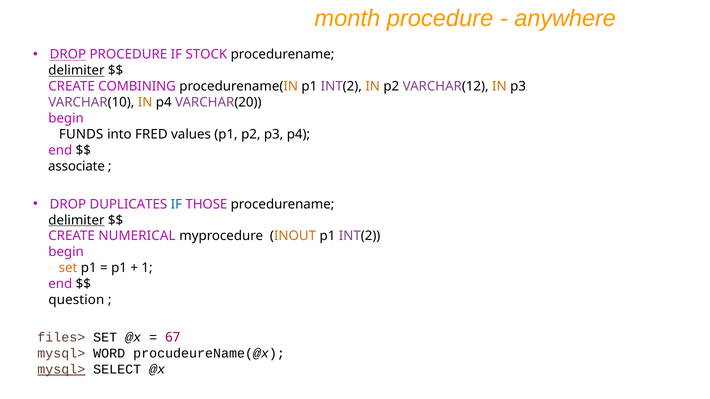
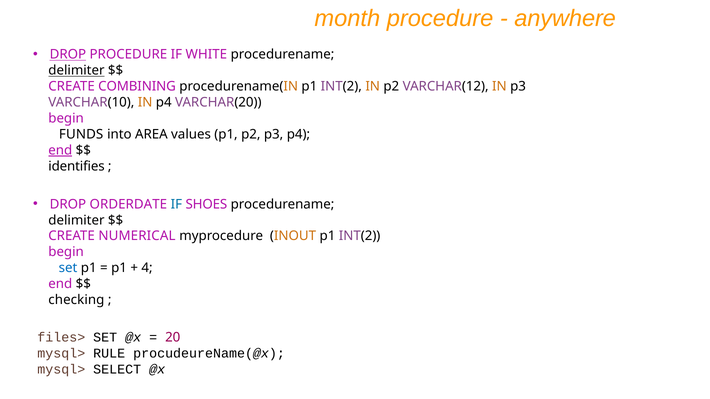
STOCK: STOCK -> WHITE (206, 55)
FRED: FRED -> AREA (151, 134)
end underline: none -> present (60, 150)
associate: associate -> identifies (77, 166)
DUPLICATES: DUPLICATES -> ORDERDATE (128, 204)
THOSE: THOSE -> SHOES (206, 204)
delimiter underline: present -> none (76, 220)
set colour: orange -> blue (68, 268)
1: 1 -> 4 (147, 268)
question: question -> checking (76, 300)
67: 67 -> 20 (173, 338)
WORD: WORD -> RULE (109, 354)
mysql> underline: present -> none (61, 370)
